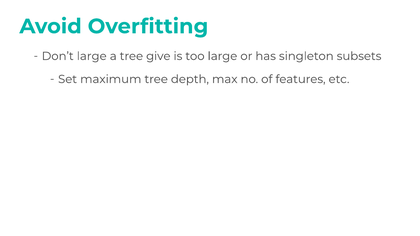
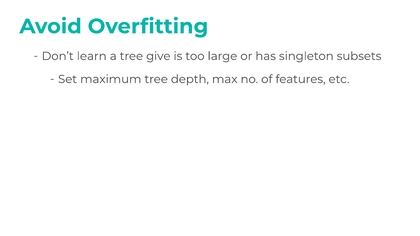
Don’t large: large -> learn (92, 56)
